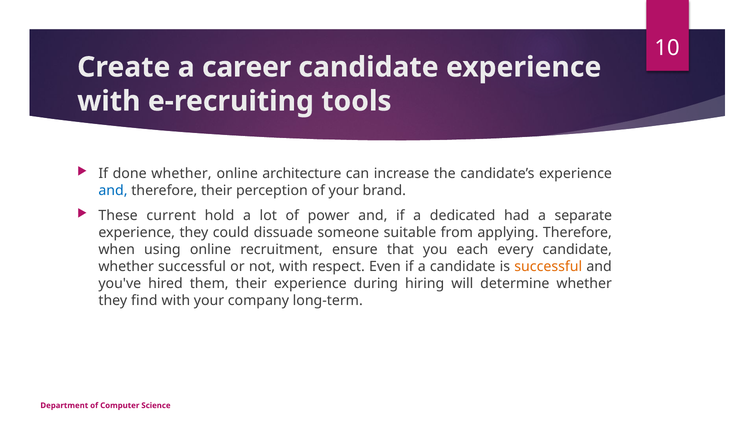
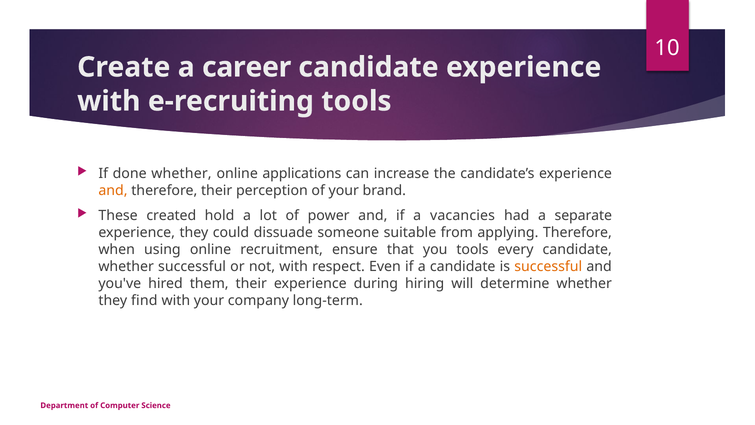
architecture: architecture -> applications (302, 174)
and colour: blue -> orange (113, 191)
current: current -> created (171, 215)
dedicated: dedicated -> vacancies (463, 215)
you each: each -> tools (473, 249)
